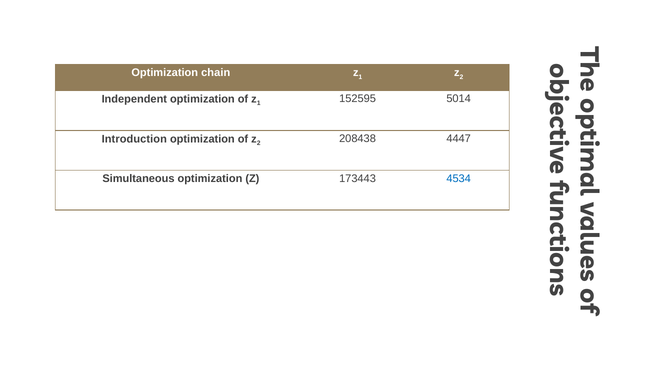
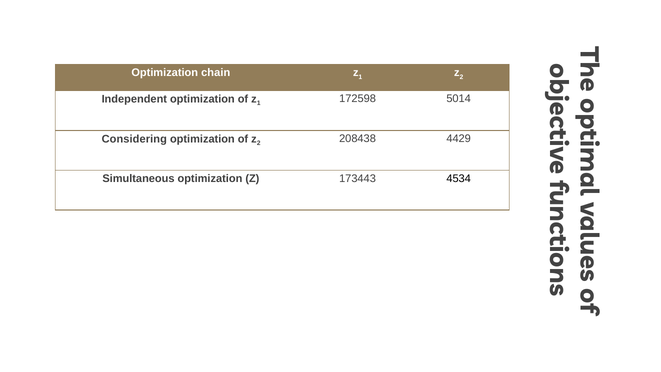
152595: 152595 -> 172598 (358, 99)
Introduction: Introduction -> Considering (134, 139)
4447: 4447 -> 4429 (459, 139)
4534 colour: blue -> black (459, 179)
